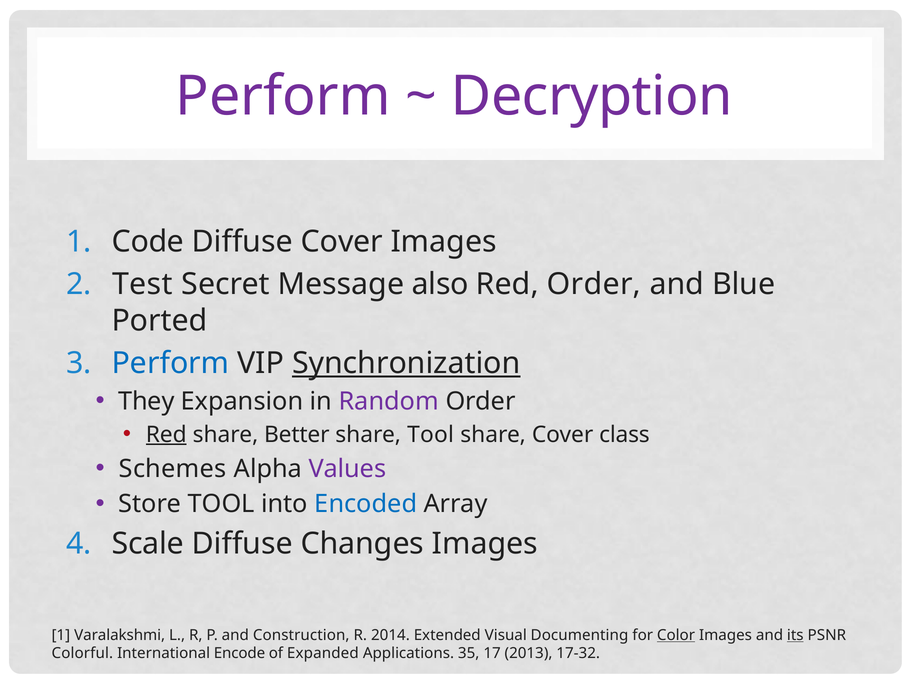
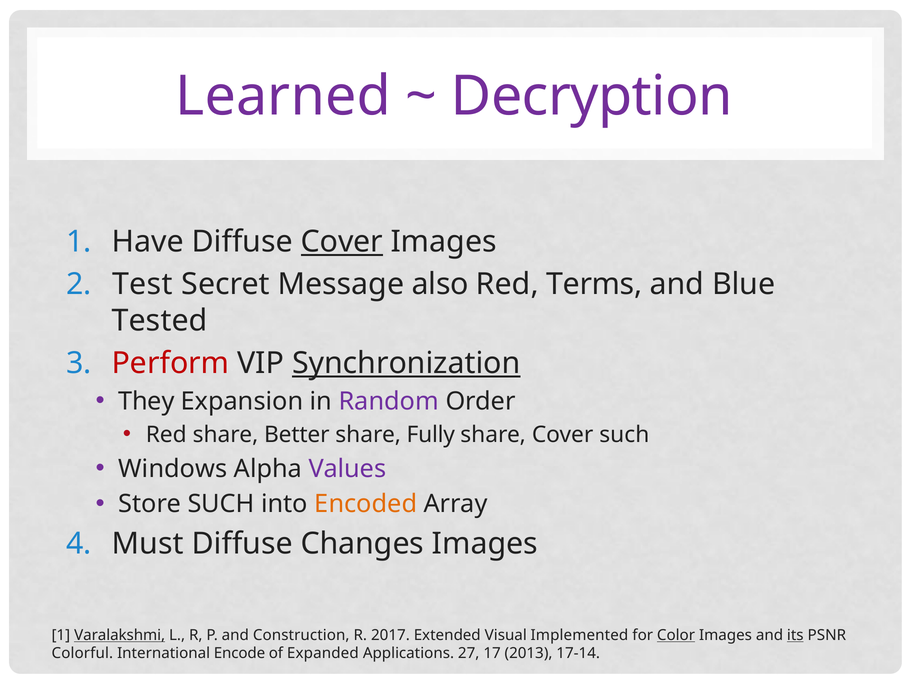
Perform: Perform -> Learned (283, 96)
Code: Code -> Have (148, 242)
Cover underline: none -> present (342, 242)
Red Order: Order -> Terms (594, 285)
Ported: Ported -> Tested (160, 321)
Perform colour: blue -> red (170, 363)
Red underline: present -> none (166, 435)
share Tool: Tool -> Fully (431, 435)
Cover class: class -> such (624, 435)
Schemes: Schemes -> Windows (173, 469)
Store TOOL: TOOL -> SUCH (221, 504)
Encoded colour: blue -> orange (366, 504)
Scale: Scale -> Must (148, 544)
Varalakshmi underline: none -> present (120, 635)
2014: 2014 -> 2017 (390, 635)
Documenting: Documenting -> Implemented (579, 635)
35: 35 -> 27 (469, 654)
17-32: 17-32 -> 17-14 (578, 654)
